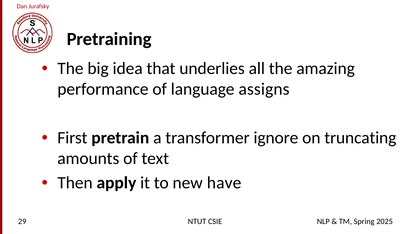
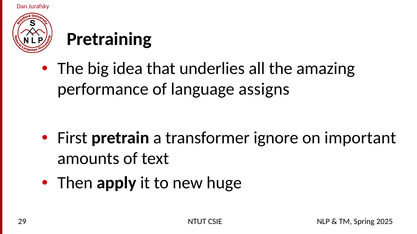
truncating: truncating -> important (360, 138)
have: have -> huge (224, 183)
